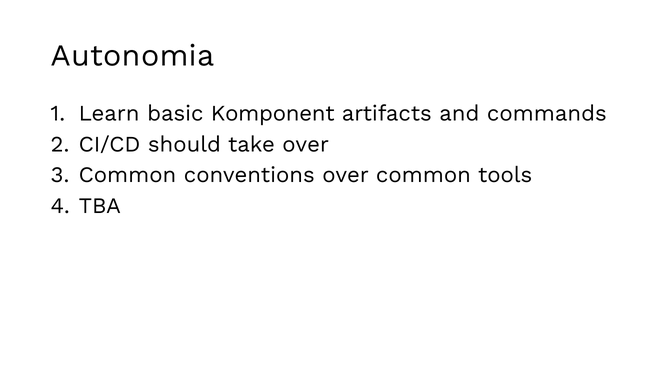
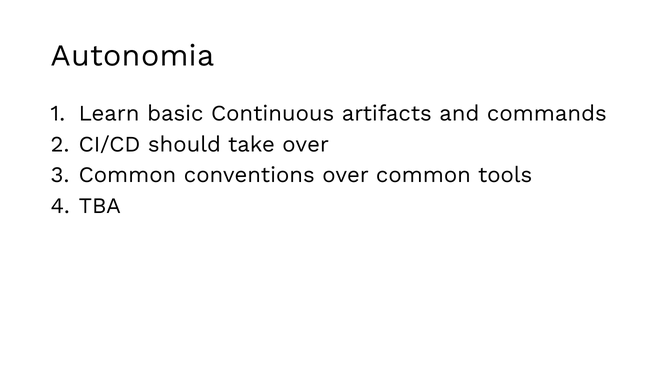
Komponent: Komponent -> Continuous (273, 114)
